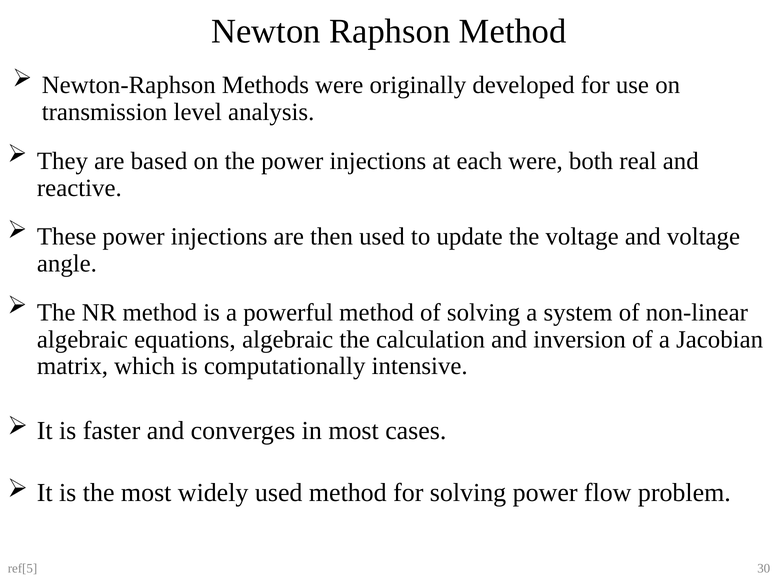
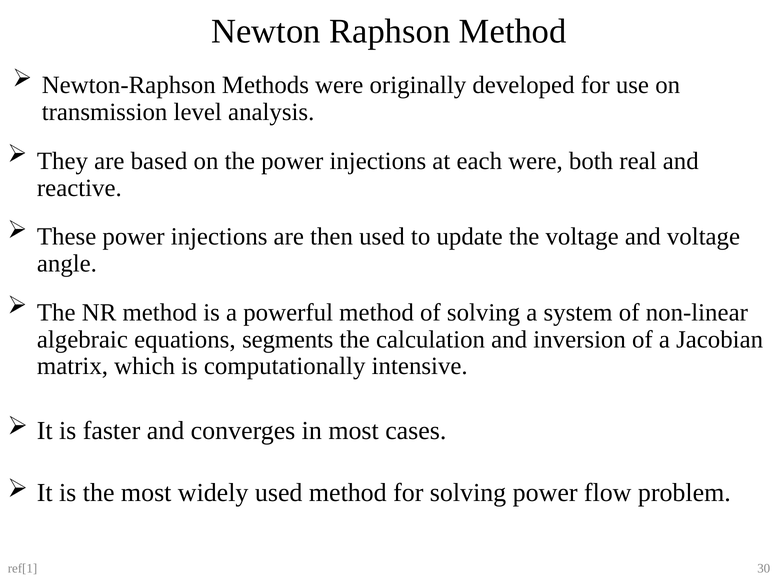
equations algebraic: algebraic -> segments (288, 340)
ref[5: ref[5 -> ref[1 (22, 569)
